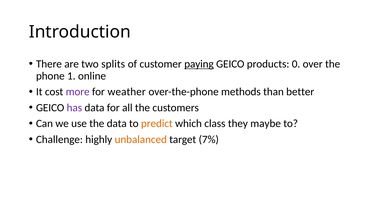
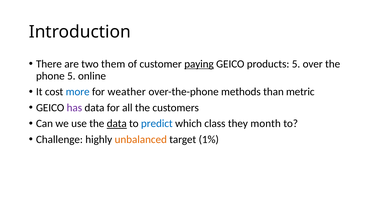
splits: splits -> them (113, 64)
products 0: 0 -> 5 (296, 64)
phone 1: 1 -> 5 (71, 76)
more colour: purple -> blue (78, 92)
better: better -> metric (300, 92)
data underline: none -> present (117, 124)
predict colour: orange -> blue (157, 124)
maybe: maybe -> month (266, 124)
7%: 7% -> 1% (209, 140)
